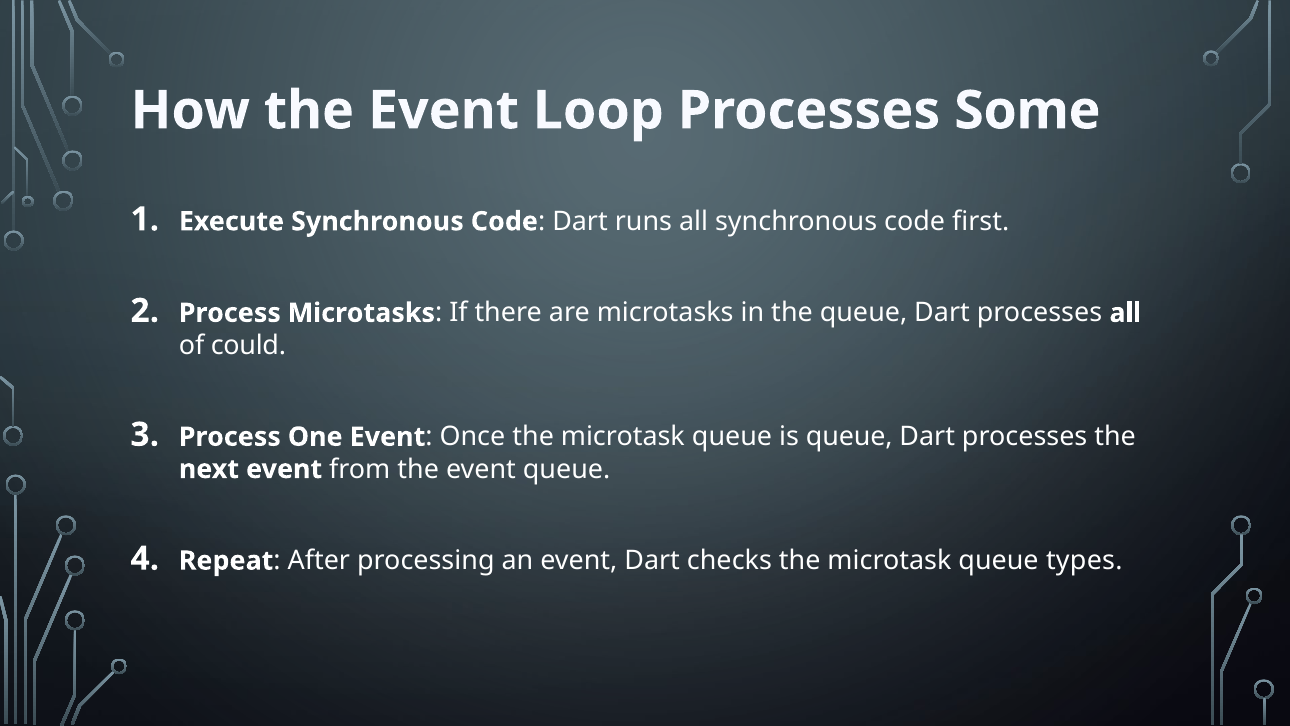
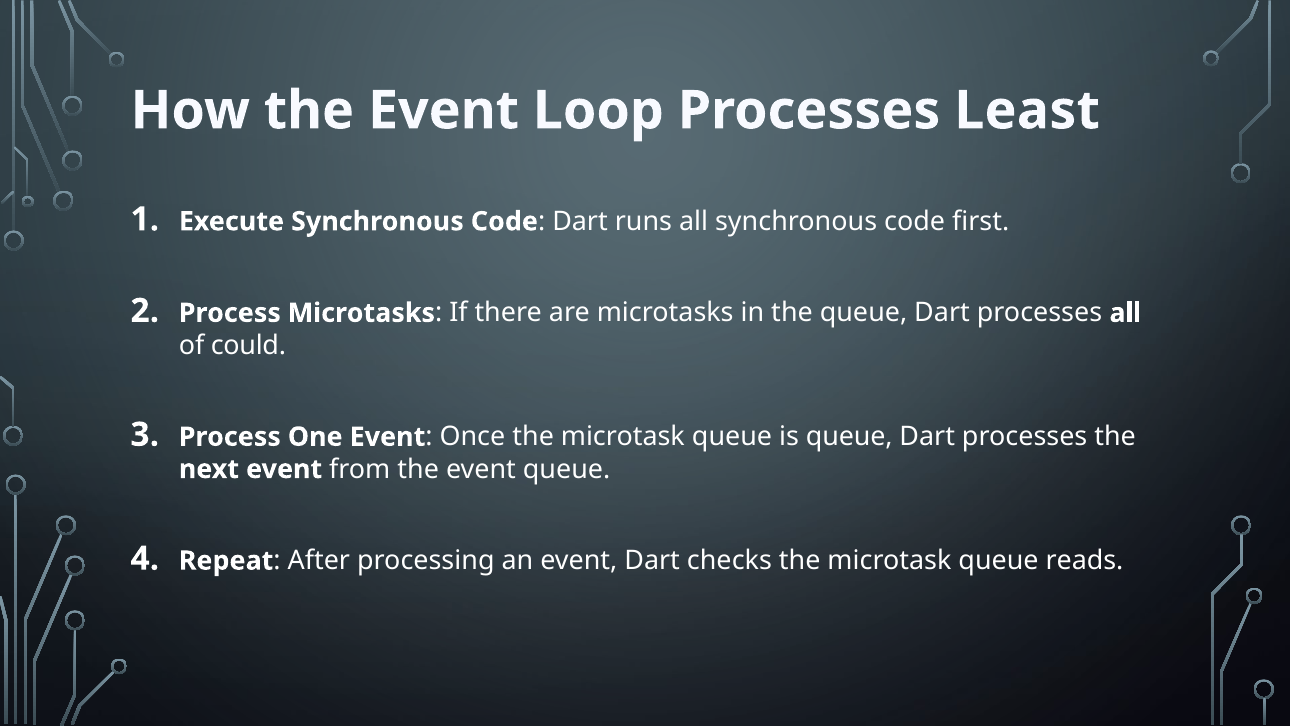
Some: Some -> Least (1027, 111)
types: types -> reads (1084, 560)
